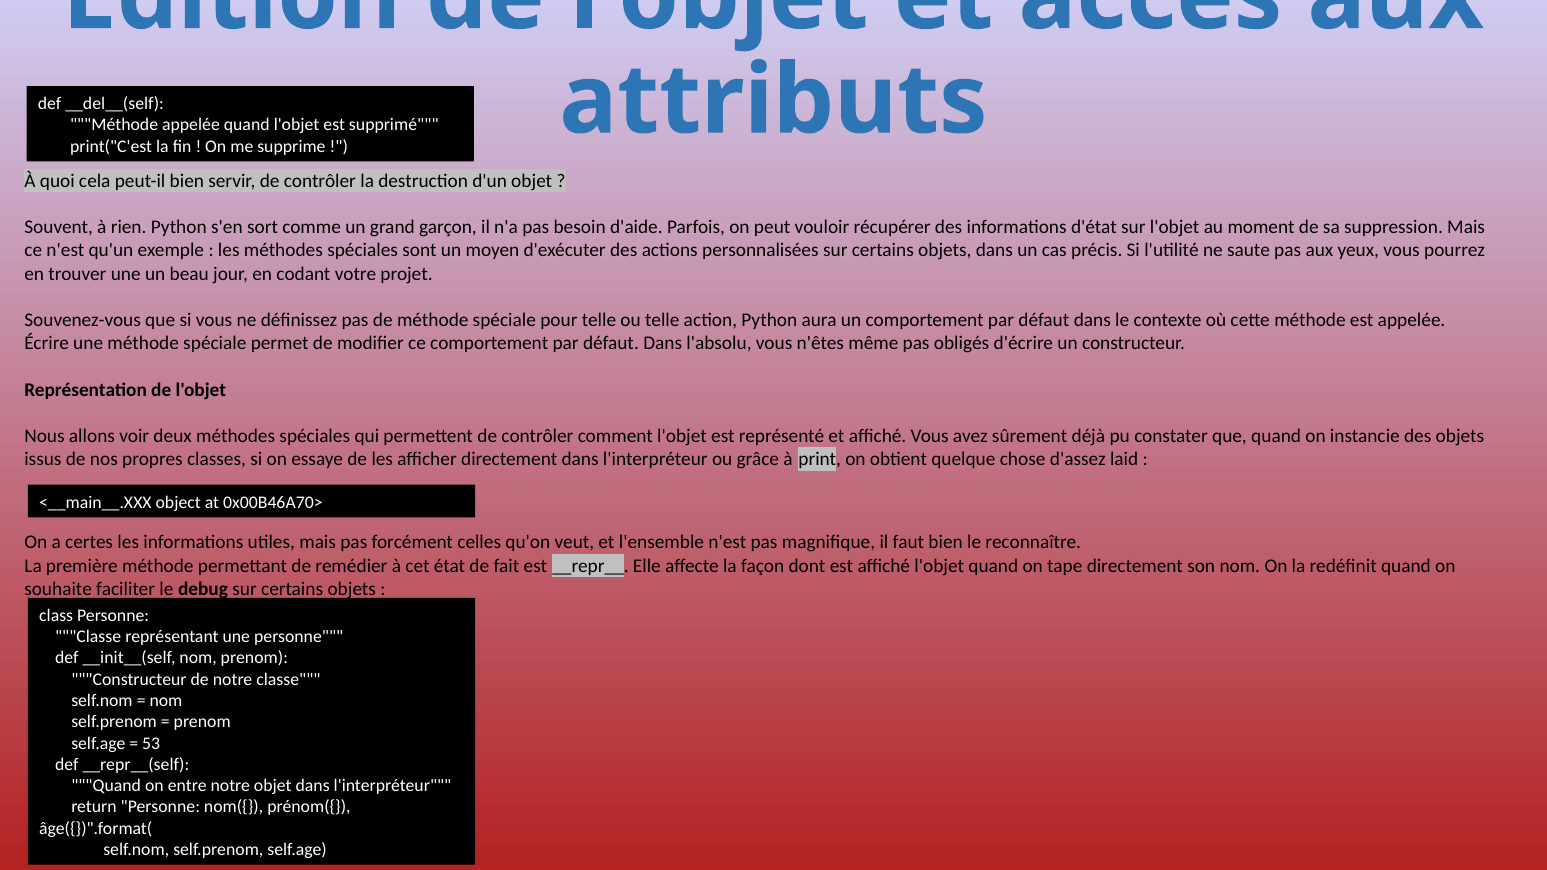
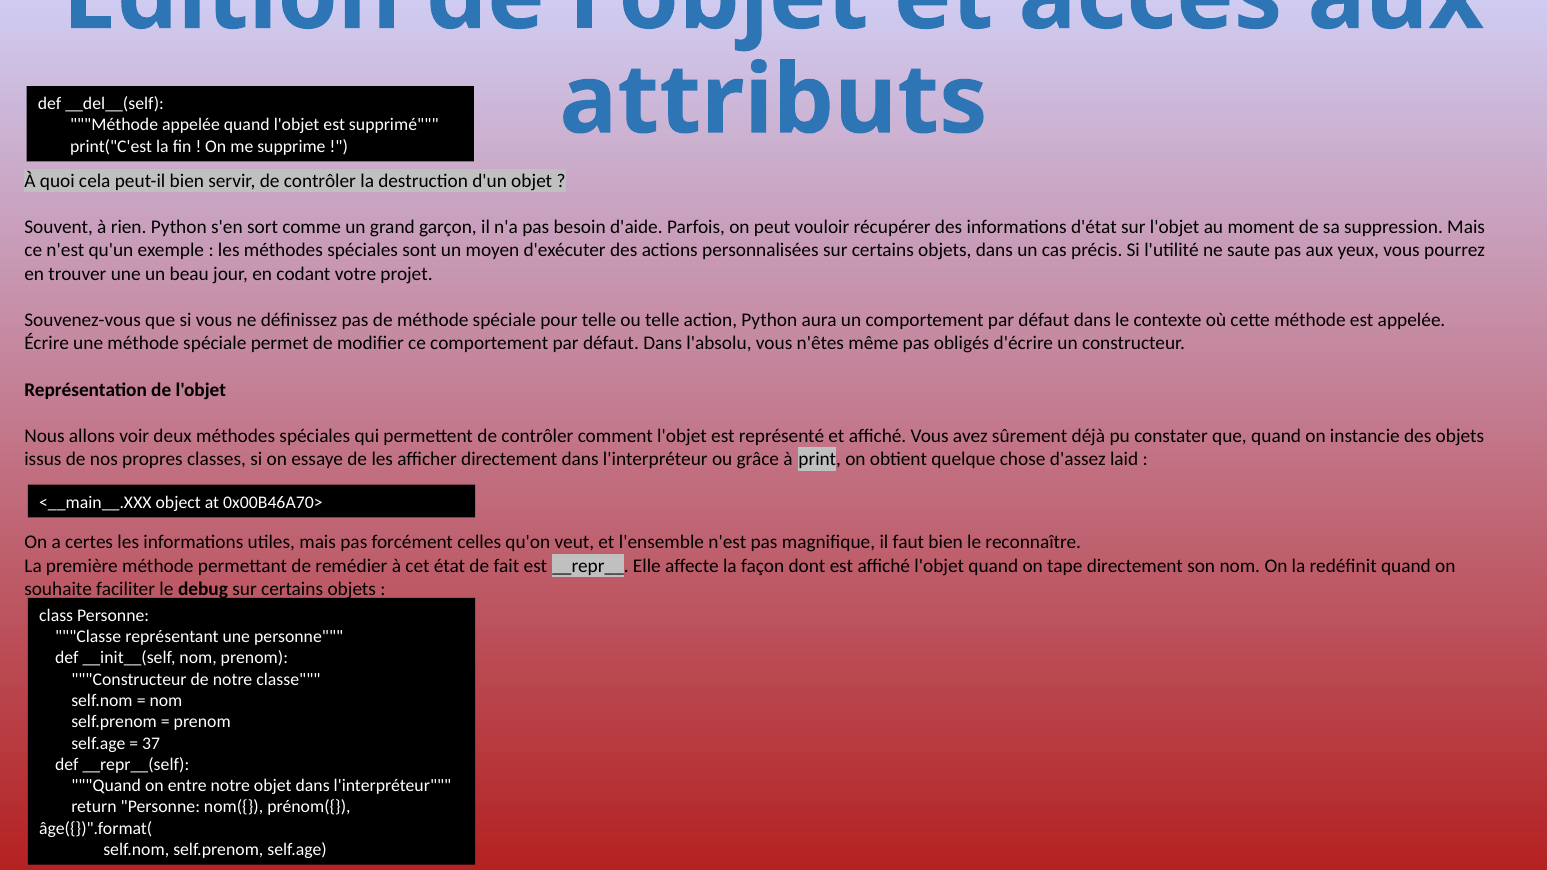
53: 53 -> 37 (151, 743)
